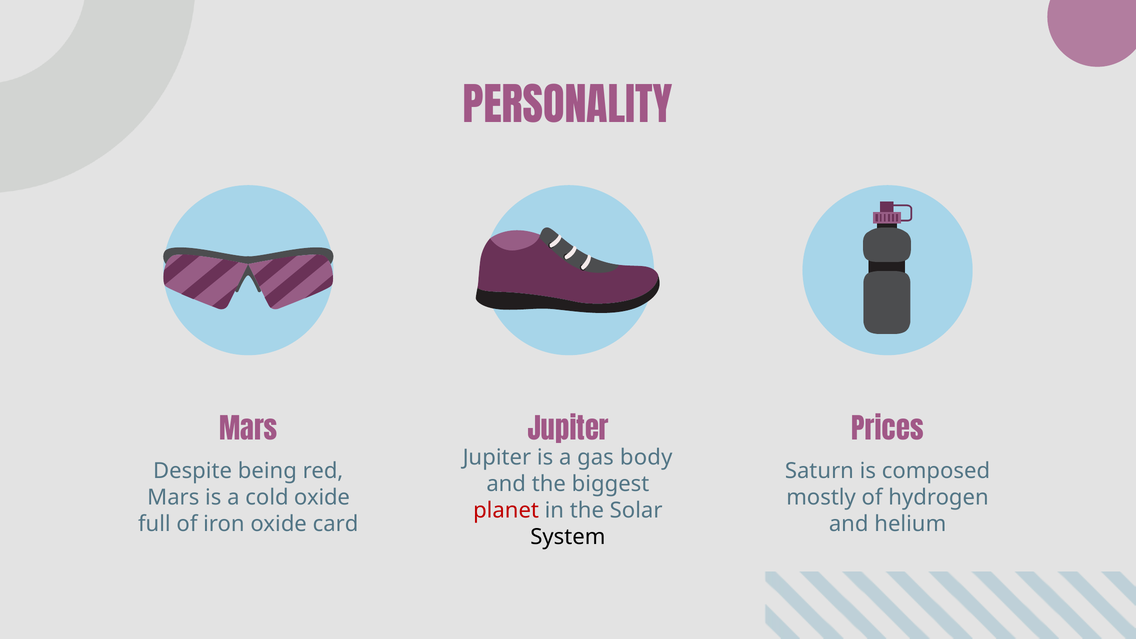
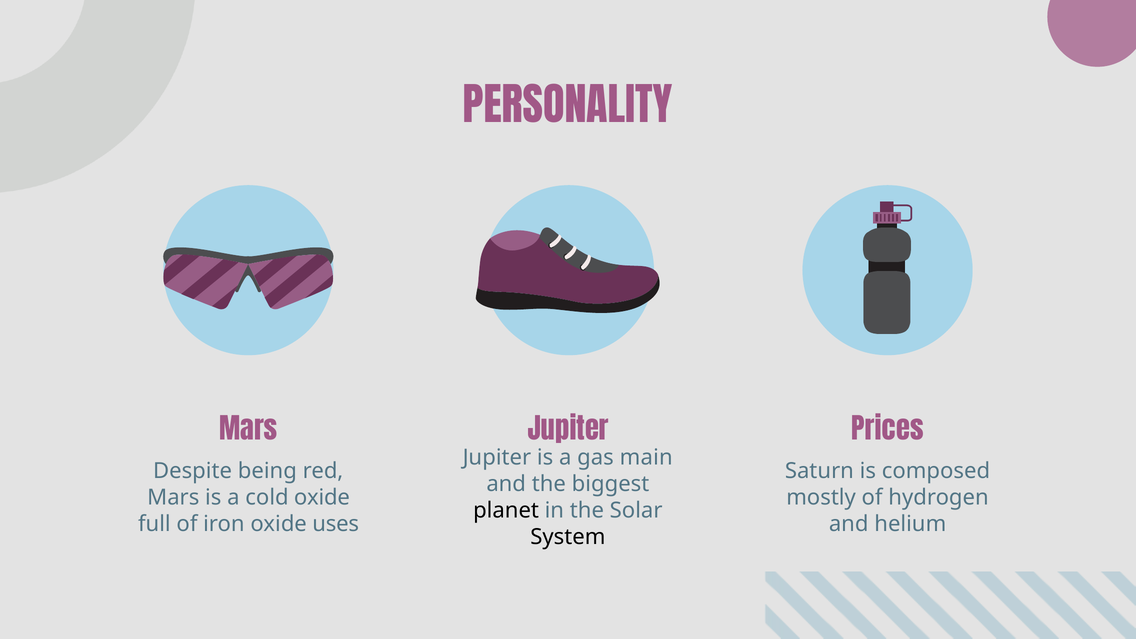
body: body -> main (646, 458)
planet colour: red -> black (506, 511)
card: card -> uses (336, 524)
